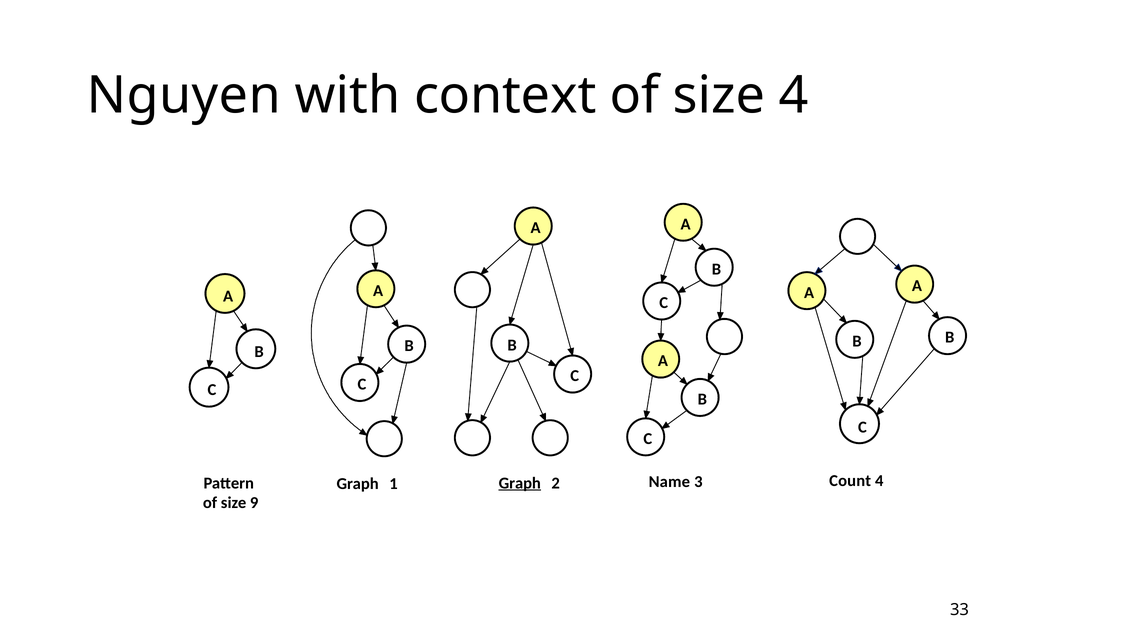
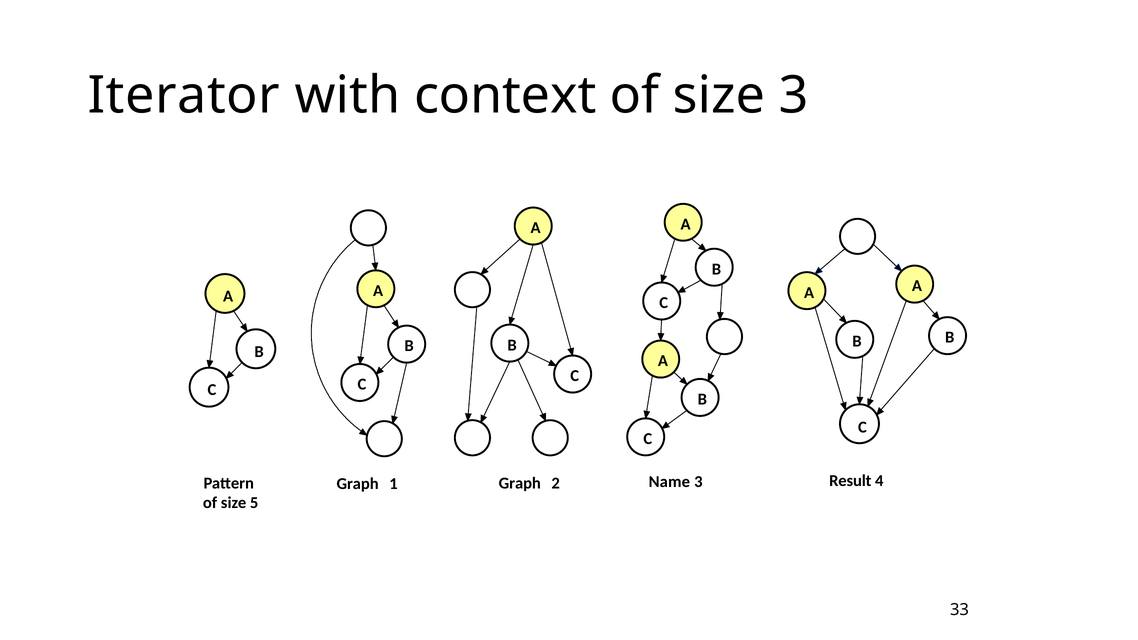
Nguyen: Nguyen -> Iterator (184, 96)
size 4: 4 -> 3 (794, 96)
Count: Count -> Result (850, 481)
Graph underline: present -> none (520, 483)
9: 9 -> 5 (254, 503)
